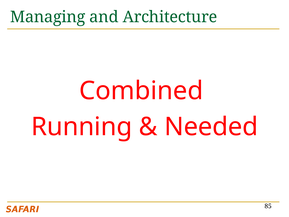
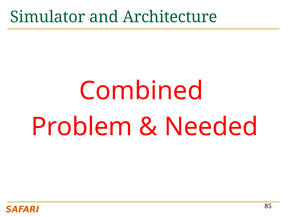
Managing: Managing -> Simulator (48, 17)
Running: Running -> Problem (82, 127)
